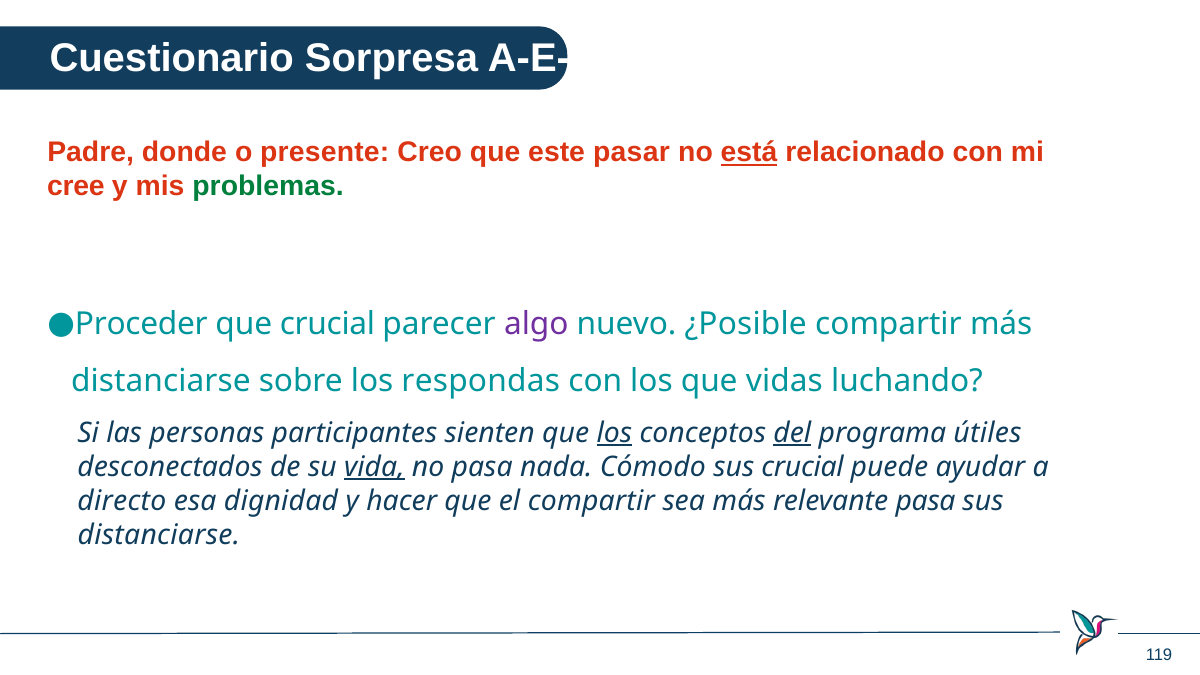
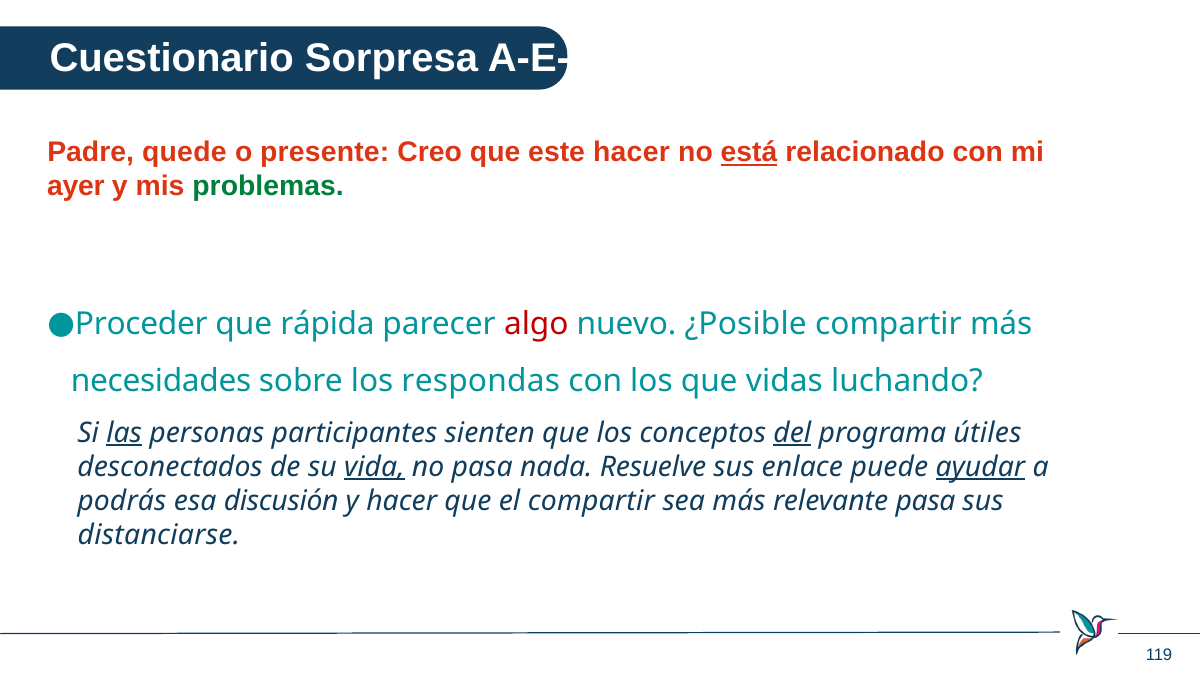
donde: donde -> quede (184, 153)
este pasar: pasar -> hacer (631, 153)
cree: cree -> ayer (76, 187)
que crucial: crucial -> rápida (327, 324)
algo colour: purple -> red (536, 324)
distanciarse: distanciarse -> necesidades (161, 381)
las underline: none -> present (124, 433)
los underline: present -> none (614, 433)
Cómodo: Cómodo -> Resuelve (653, 467)
sus crucial: crucial -> enlace (802, 467)
ayudar underline: none -> present (980, 467)
directo: directo -> podrás (122, 501)
dignidad: dignidad -> discusión (281, 501)
